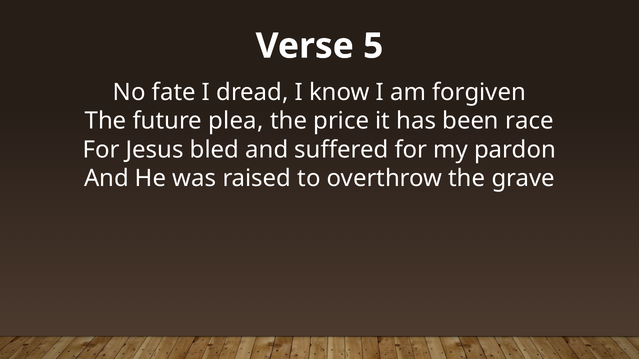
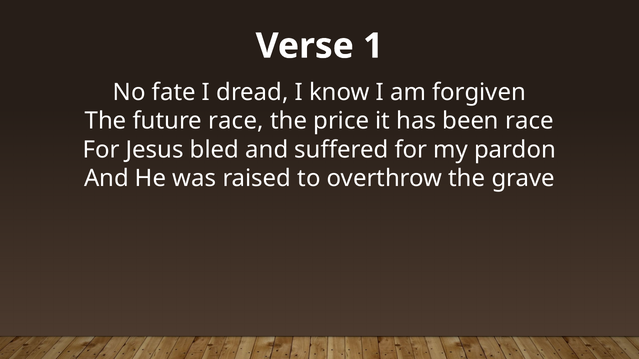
5: 5 -> 1 (373, 46)
future plea: plea -> race (236, 121)
